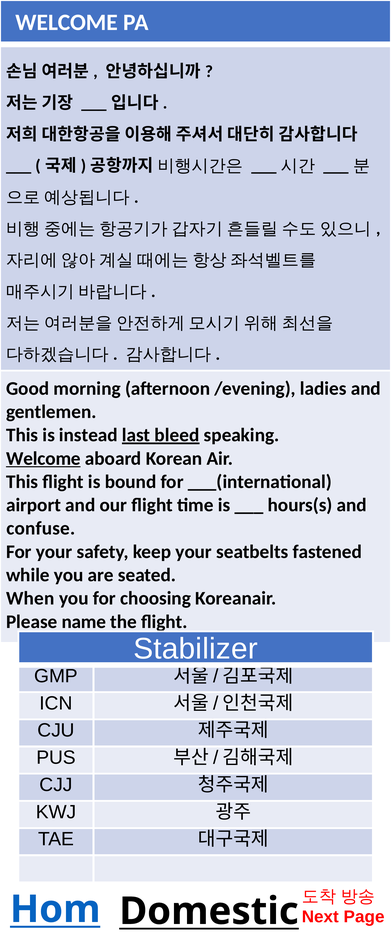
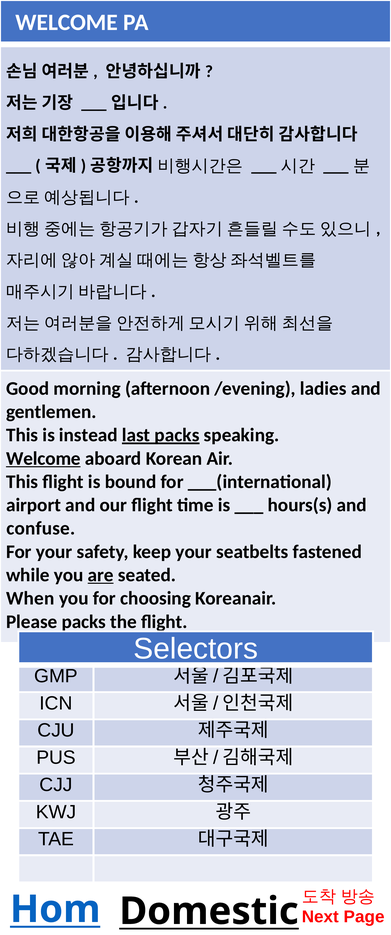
last bleed: bleed -> packs (177, 435)
are underline: none -> present (101, 575)
Please name: name -> packs (84, 622)
Stabilizer: Stabilizer -> Selectors (196, 649)
